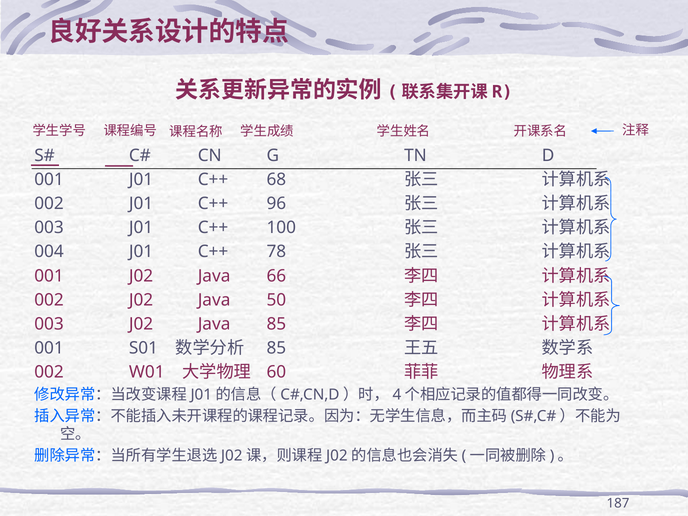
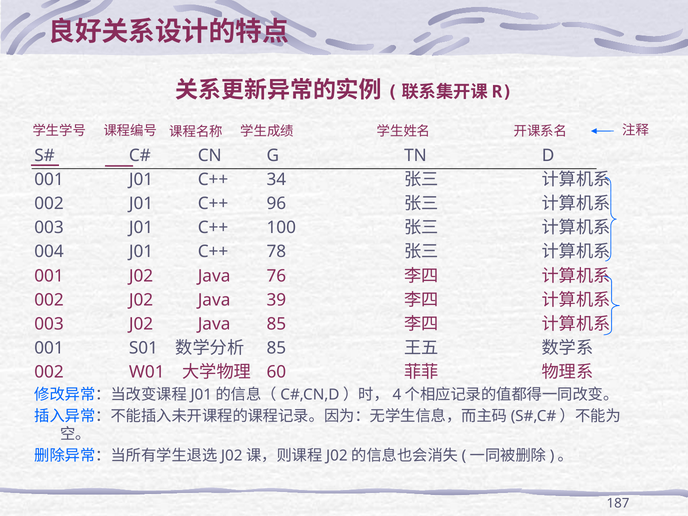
68: 68 -> 34 (276, 180)
66: 66 -> 76 (276, 276)
50: 50 -> 39 (276, 300)
